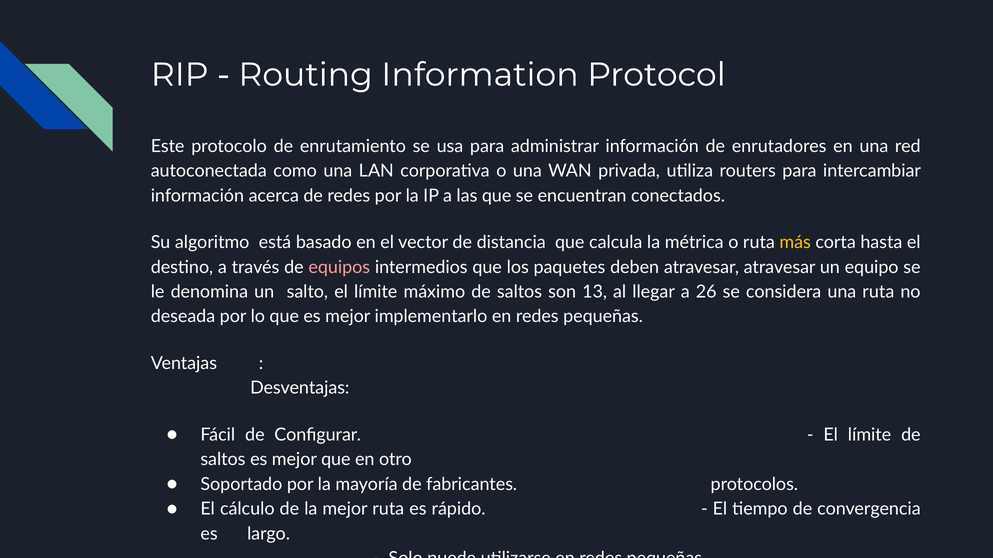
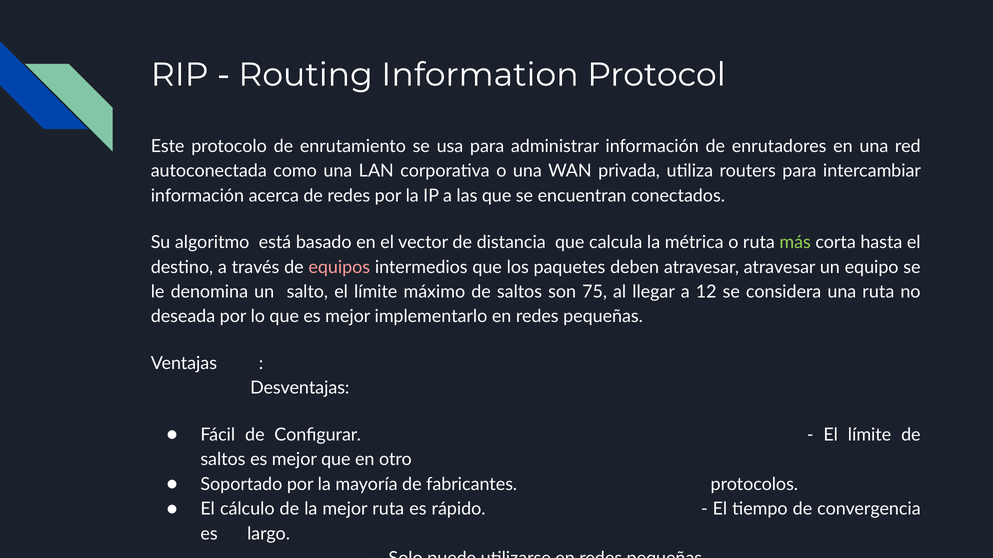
más colour: yellow -> light green (795, 243)
13: 13 -> 75 (595, 292)
26: 26 -> 12 (706, 292)
